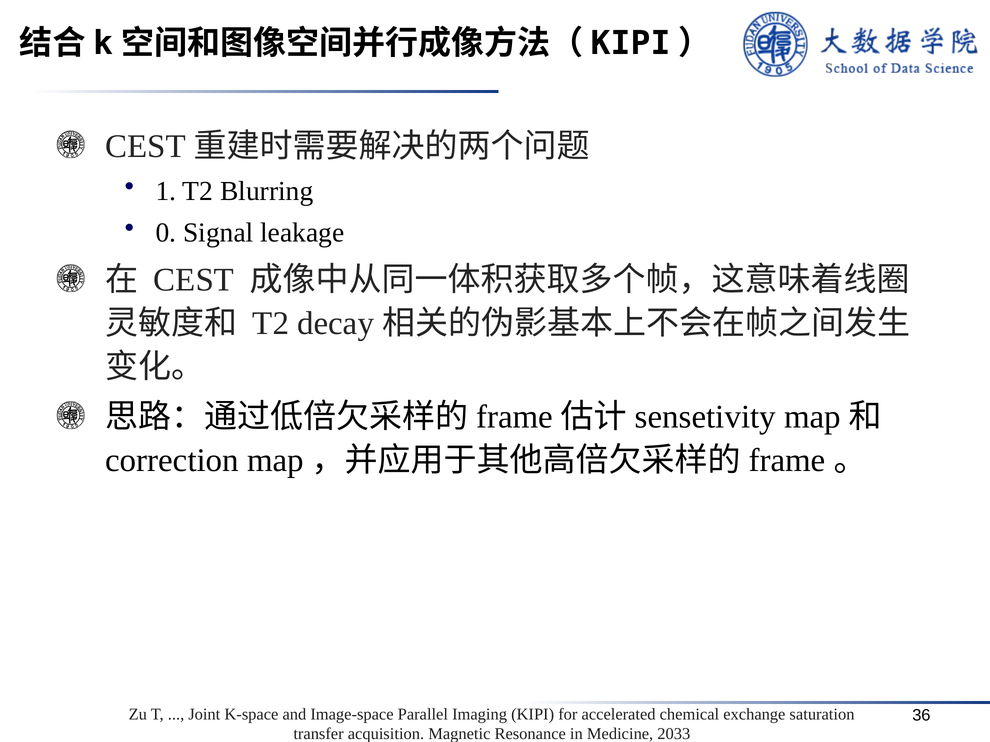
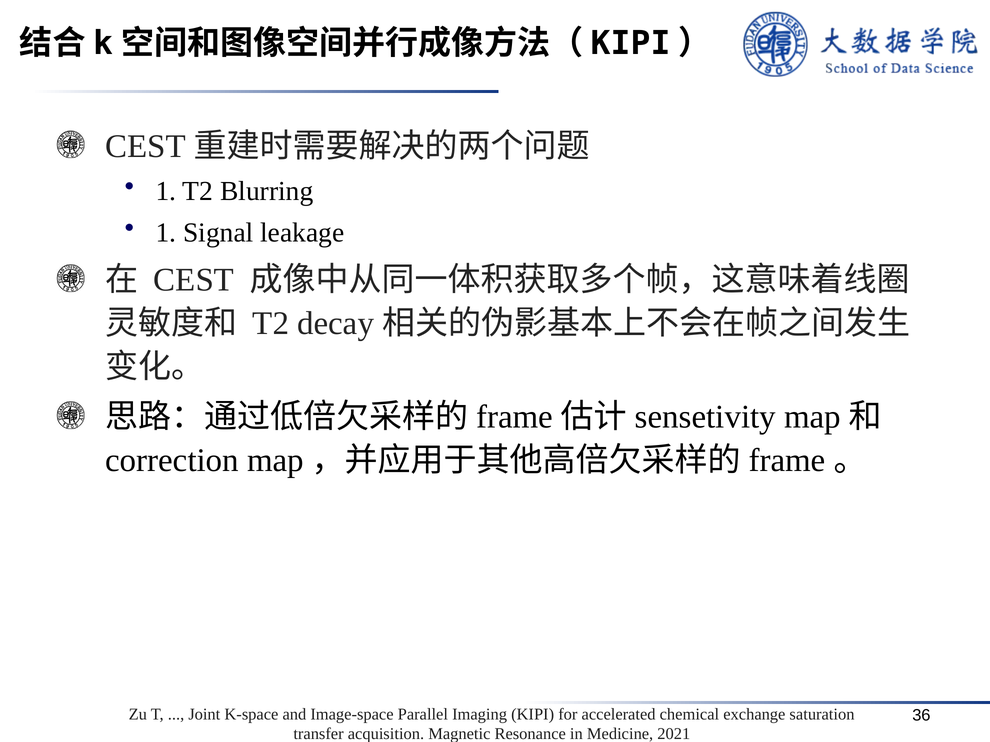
0: 0 -> 1 (166, 233)
2033: 2033 -> 2021 (674, 734)
